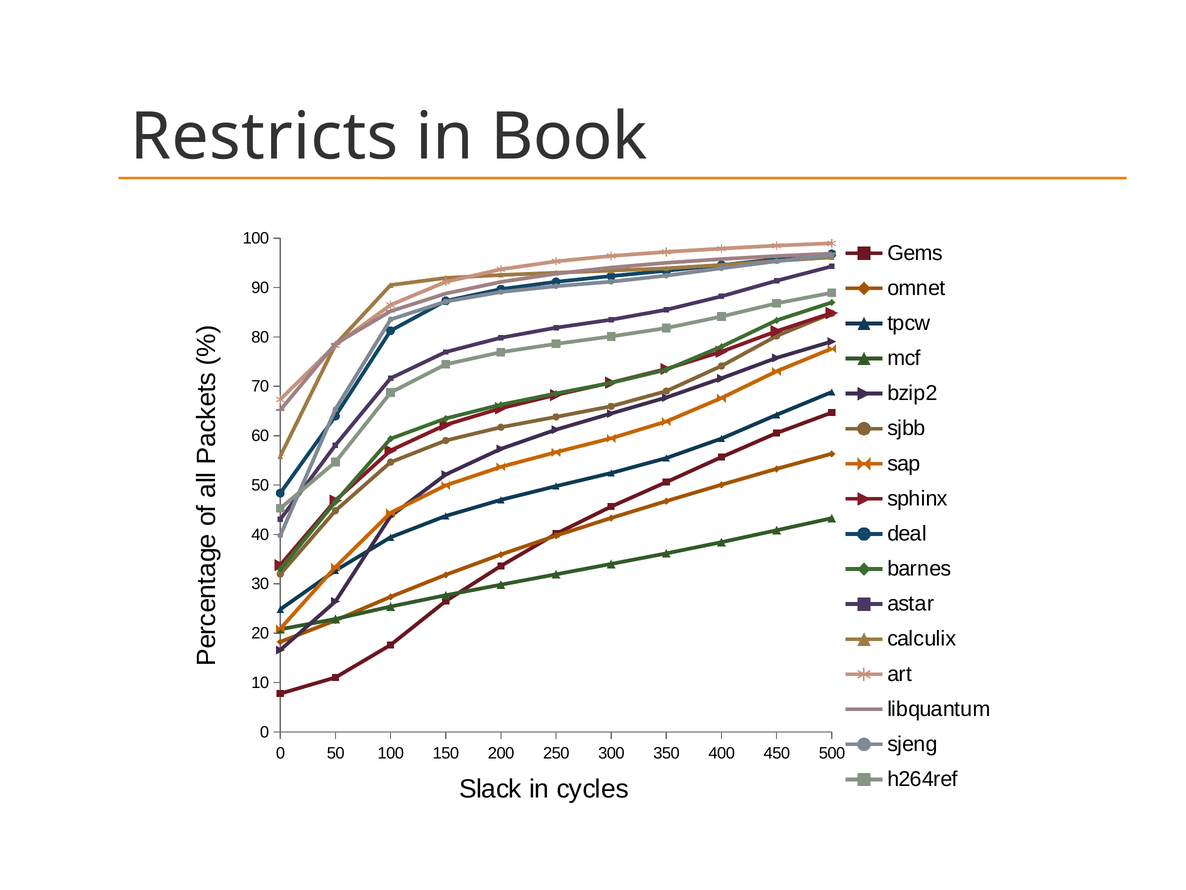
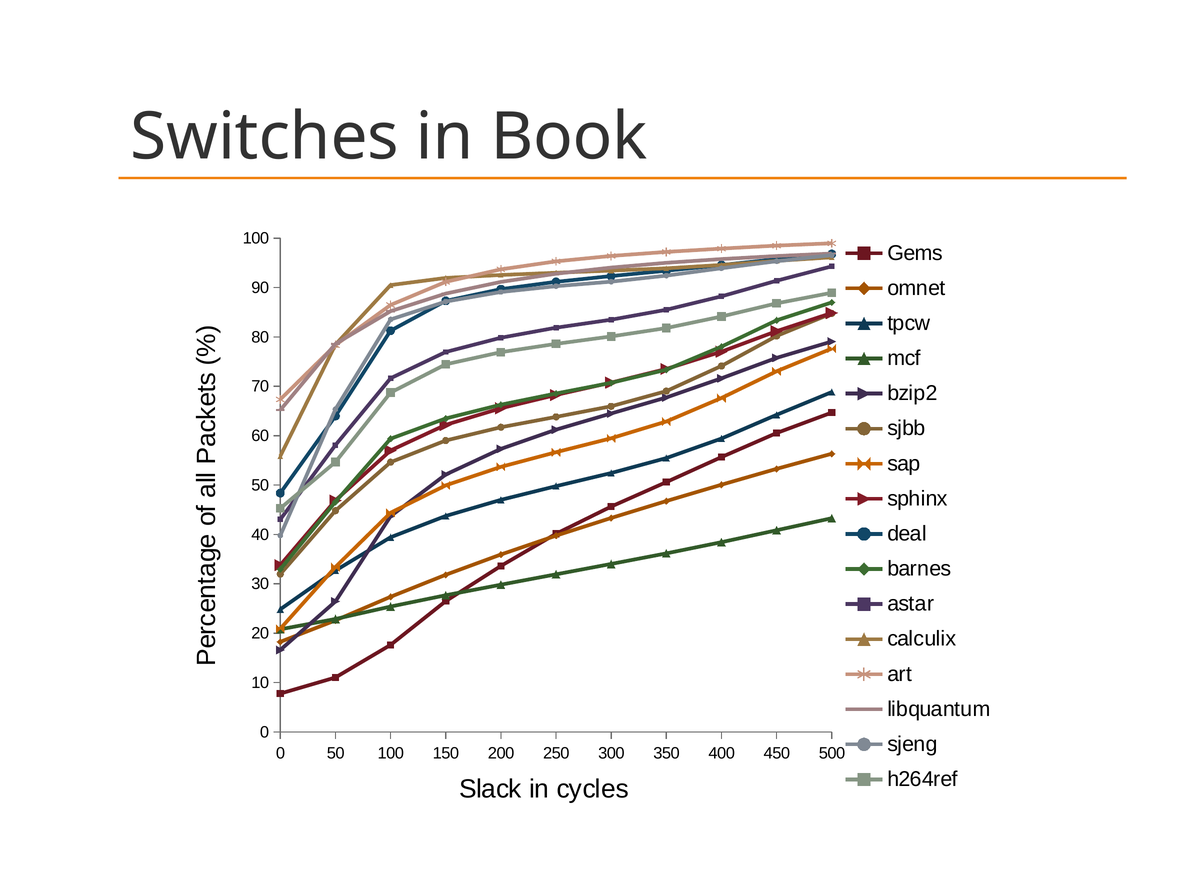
Restricts: Restricts -> Switches (265, 137)
